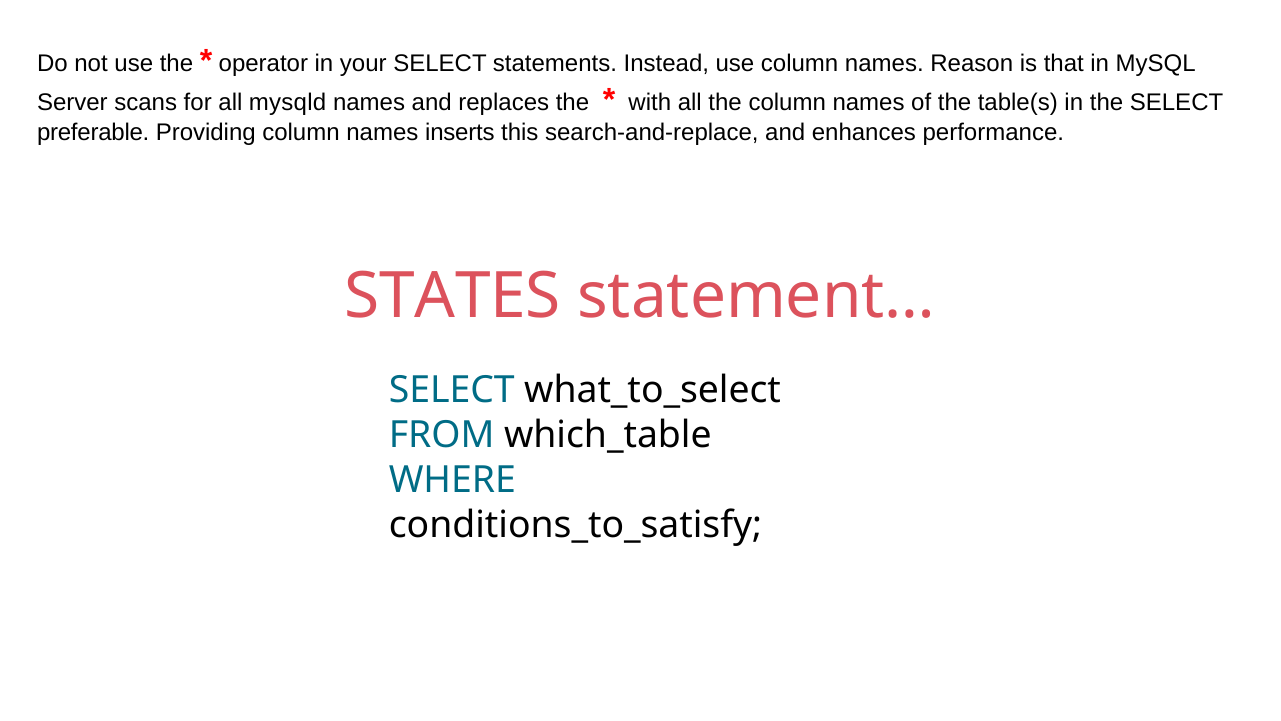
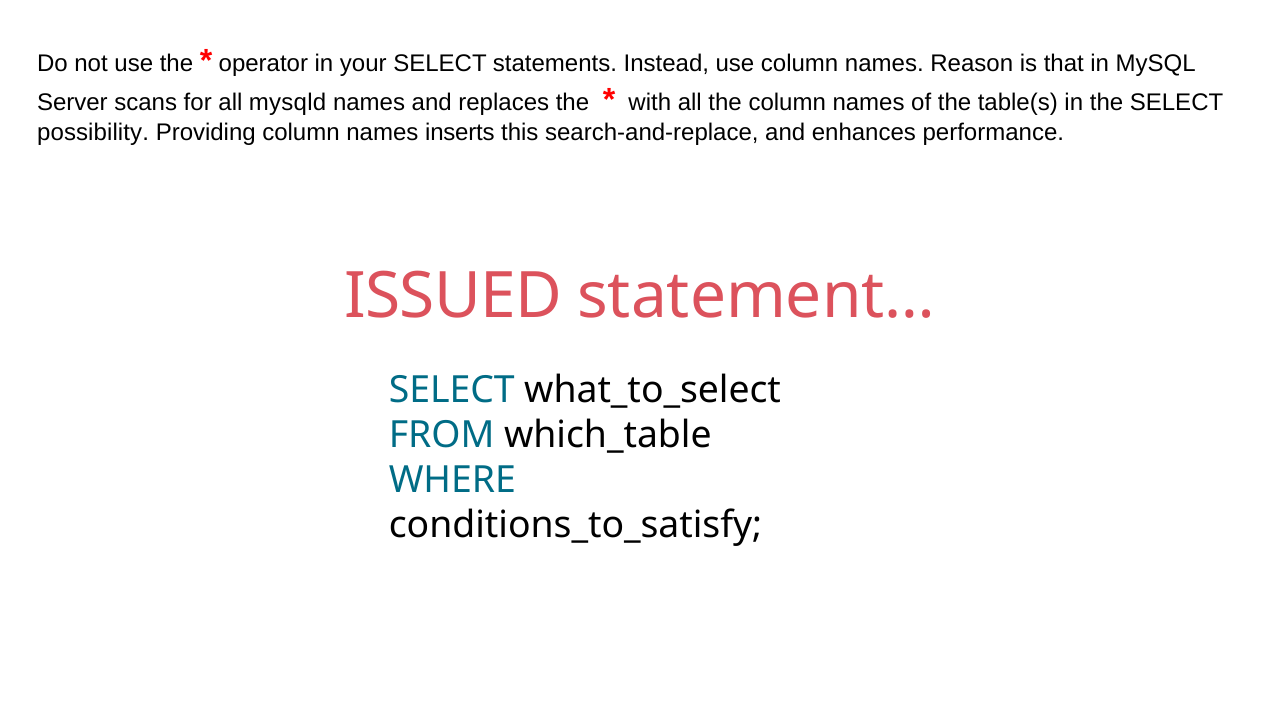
preferable: preferable -> possibility (93, 133)
STATES: STATES -> ISSUED (453, 296)
